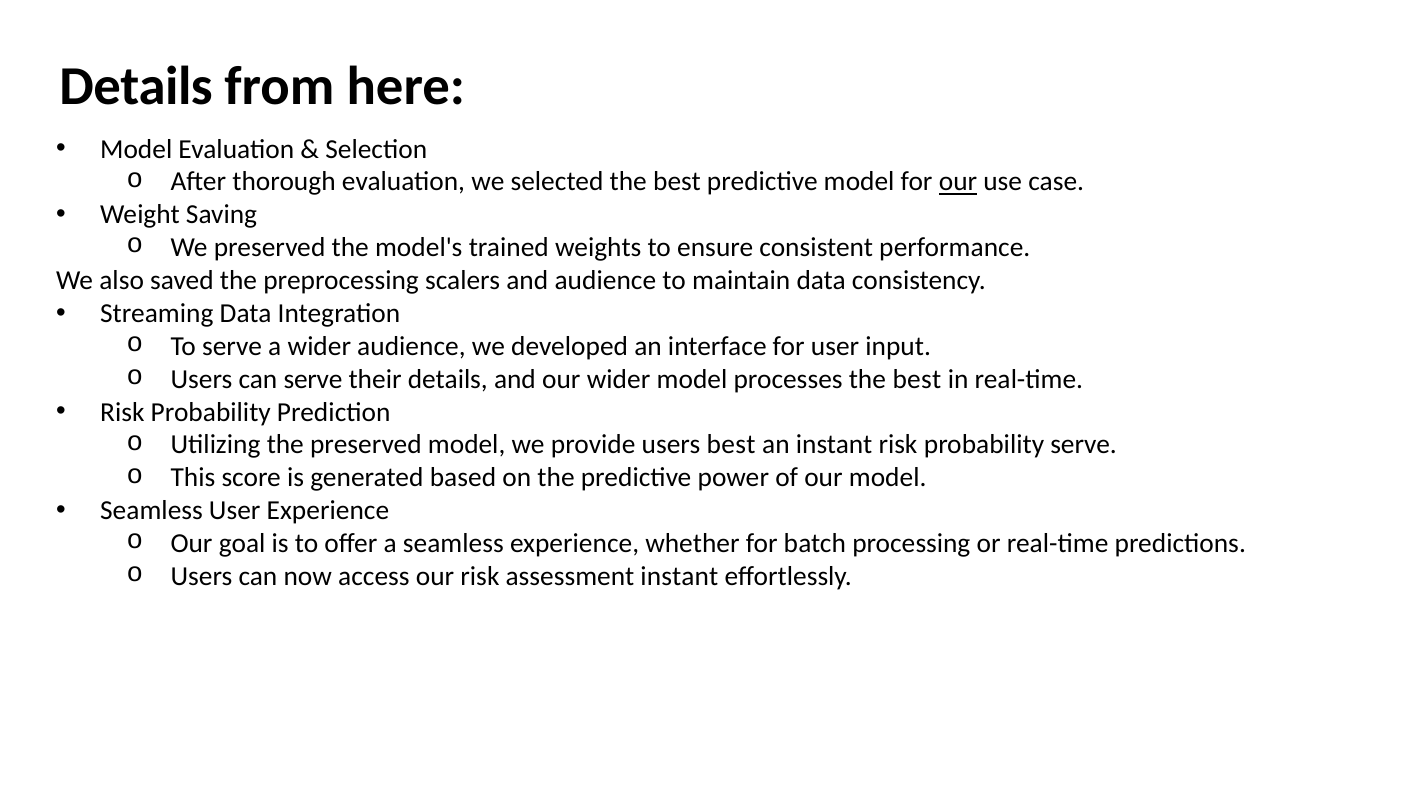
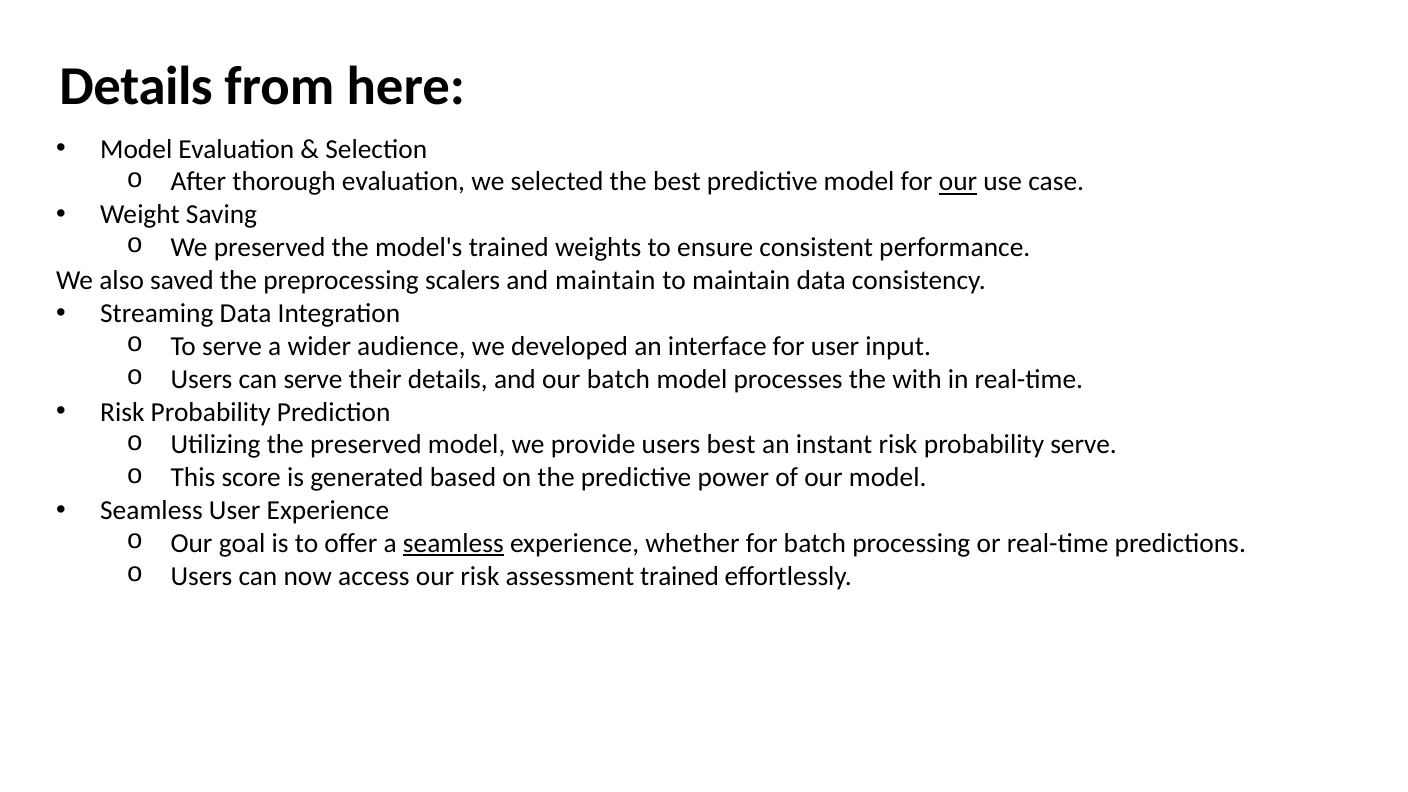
and audience: audience -> maintain (605, 281)
our wider: wider -> batch (618, 379)
processes the best: best -> with (917, 379)
seamless underline: none -> present (453, 544)
assessment instant: instant -> trained (680, 576)
